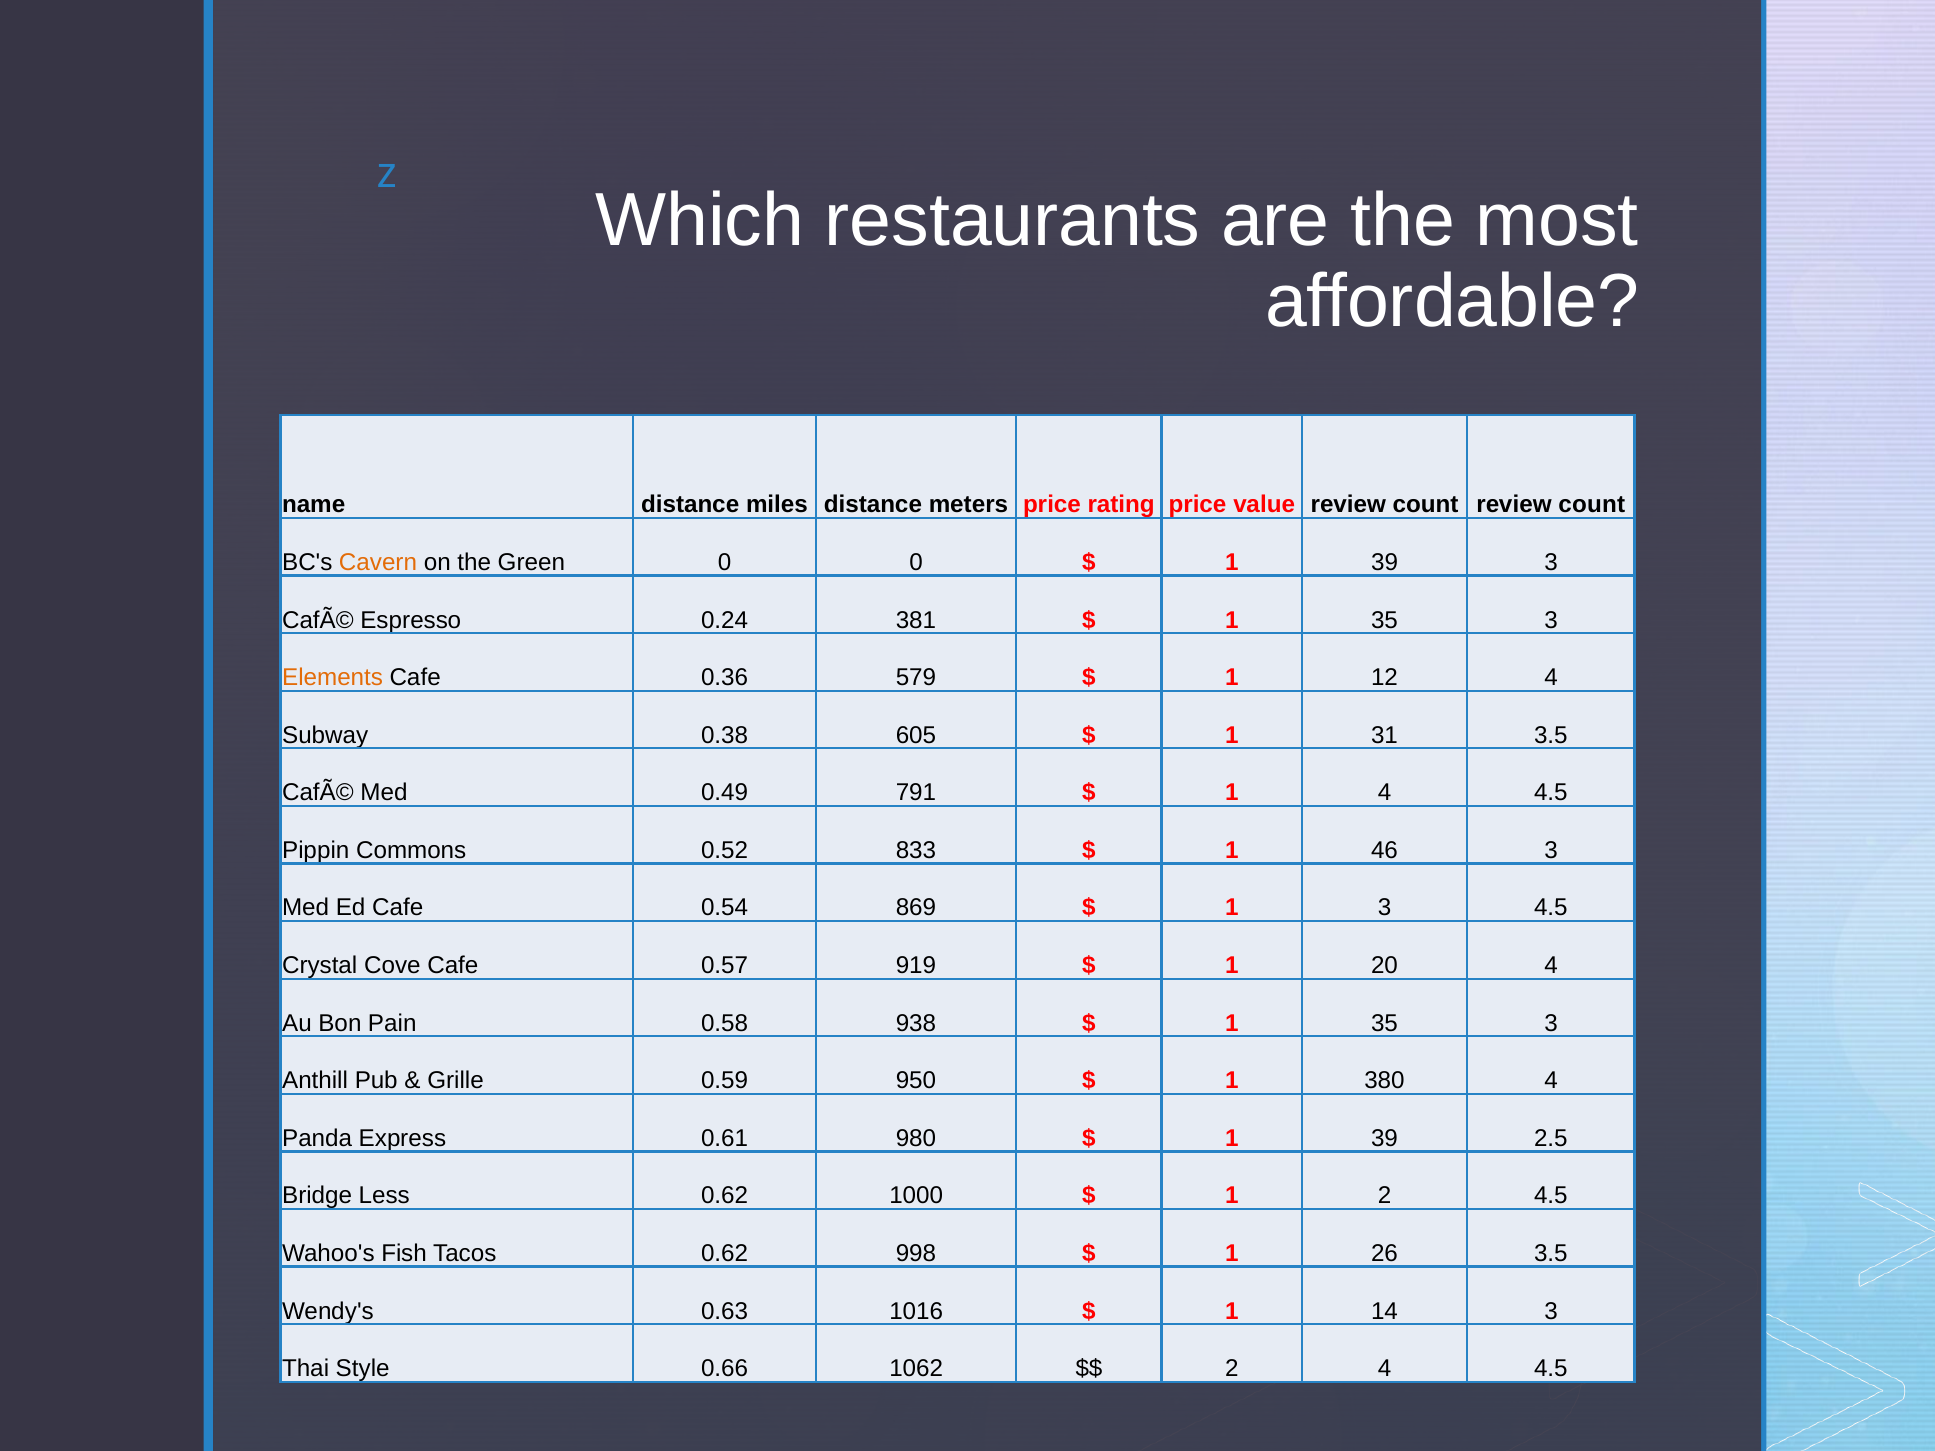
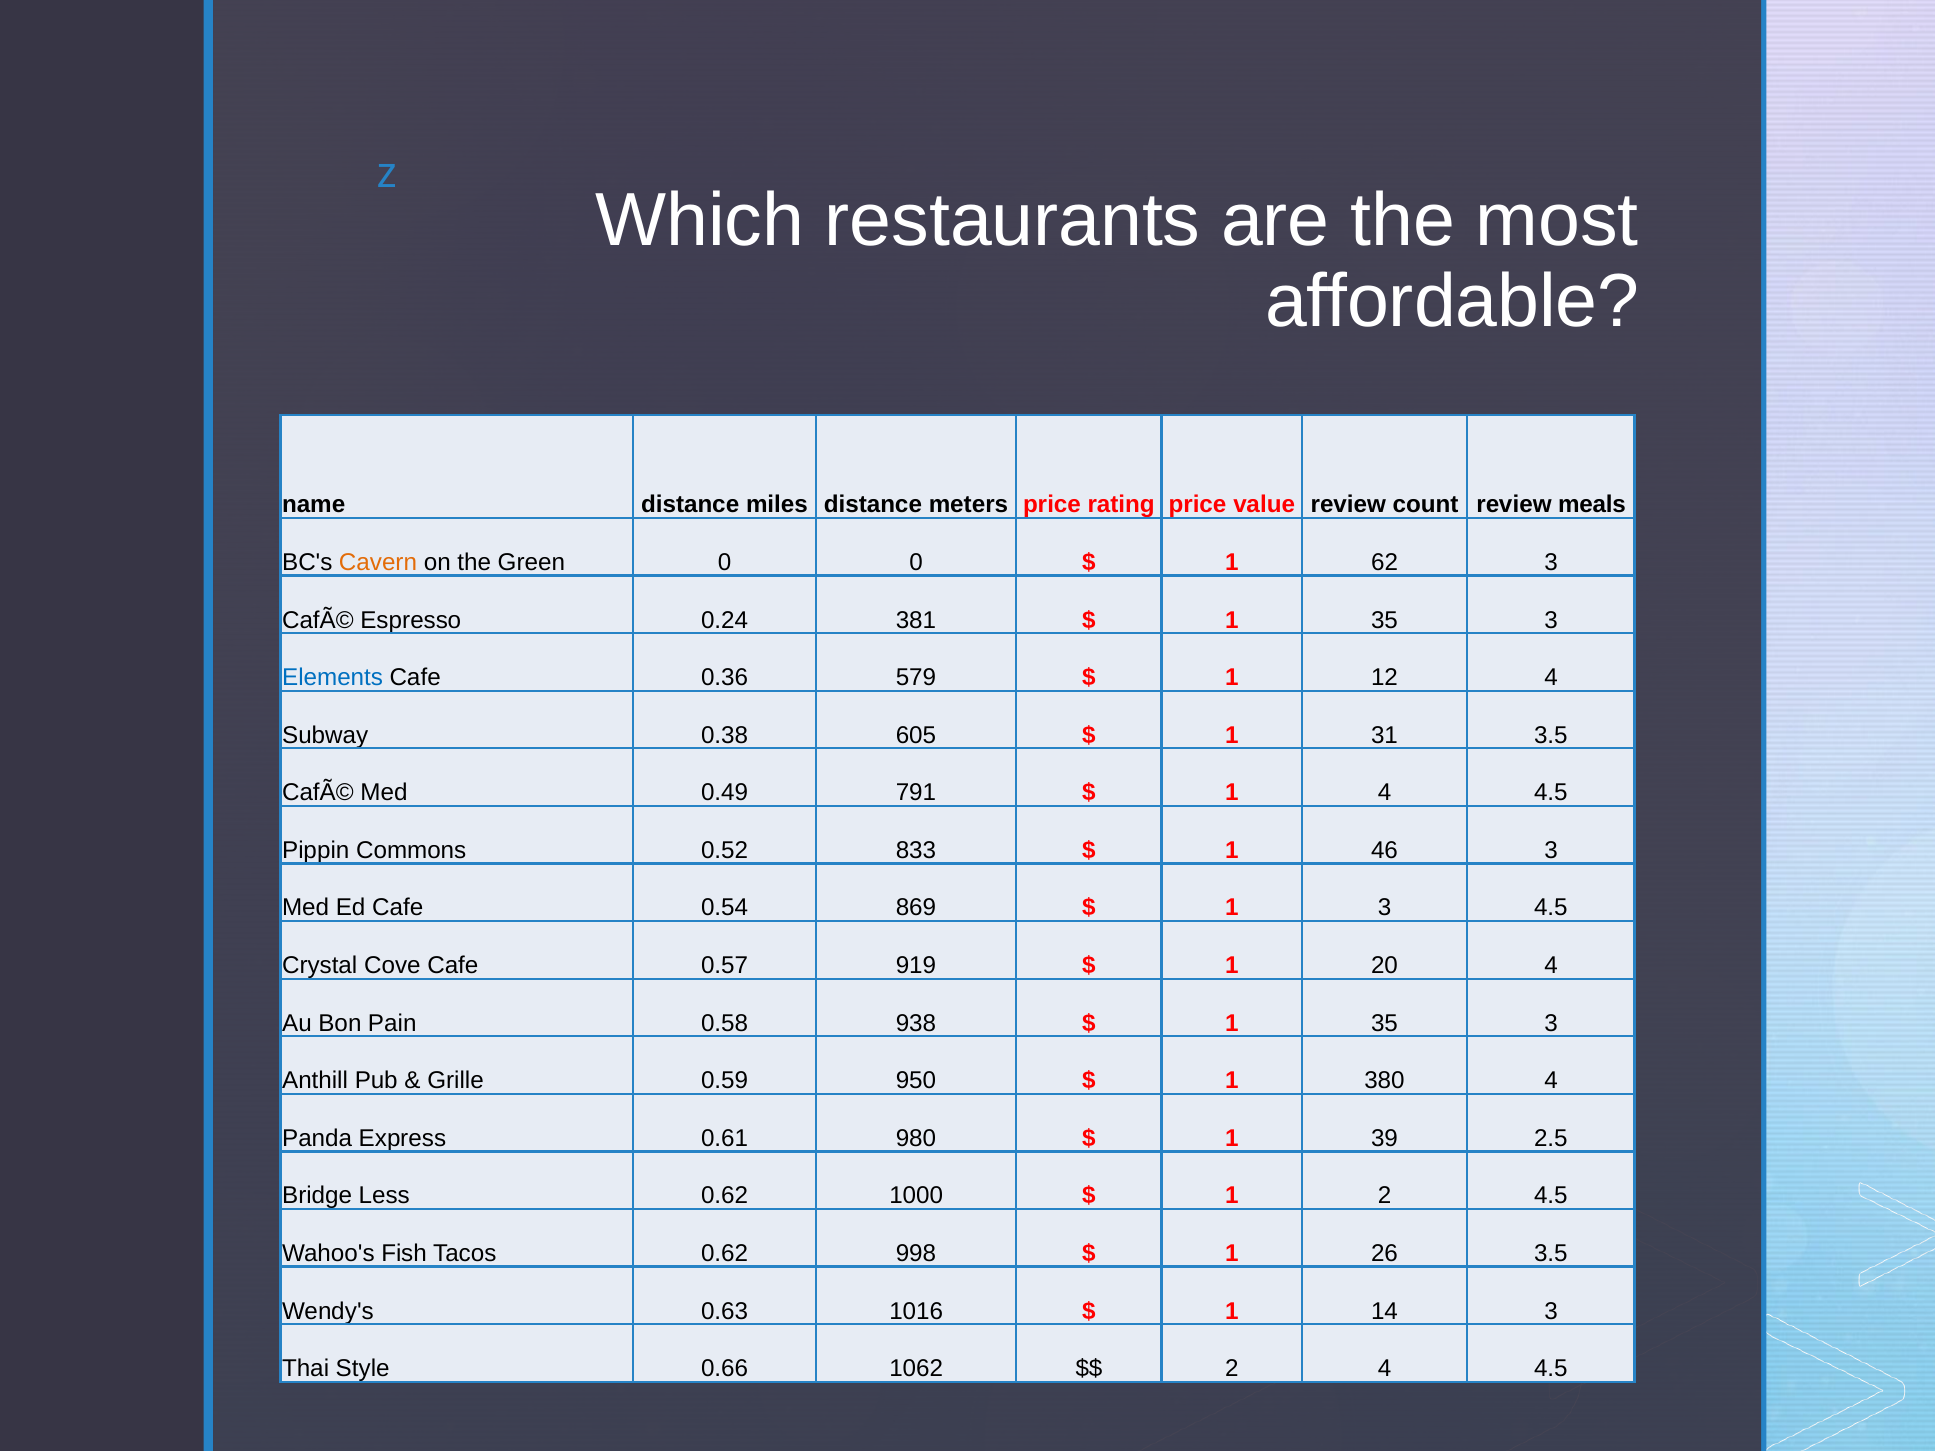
count review count: count -> meals (1592, 505)
39: 39 -> 62 (1385, 563)
Elements colour: orange -> blue (333, 678)
